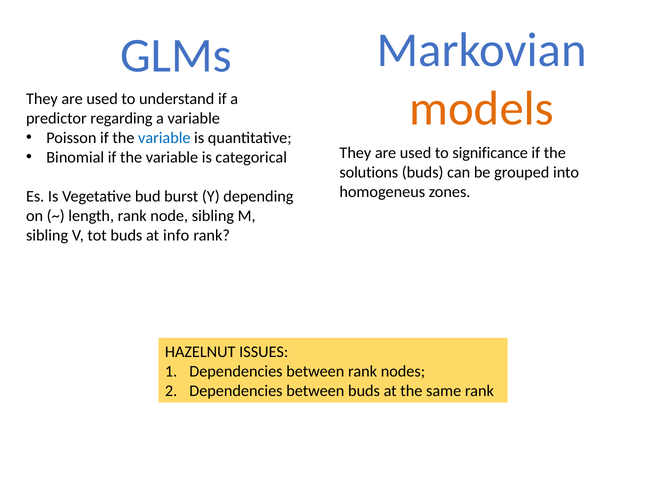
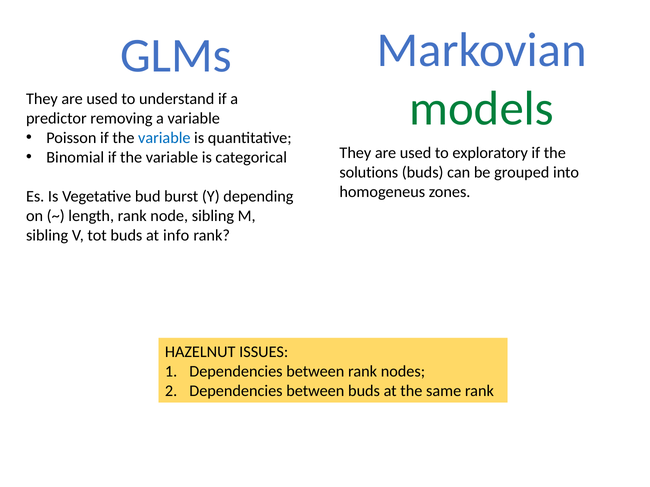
models colour: orange -> green (482, 109)
regarding: regarding -> removing (121, 118)
significance: significance -> exploratory (490, 153)
